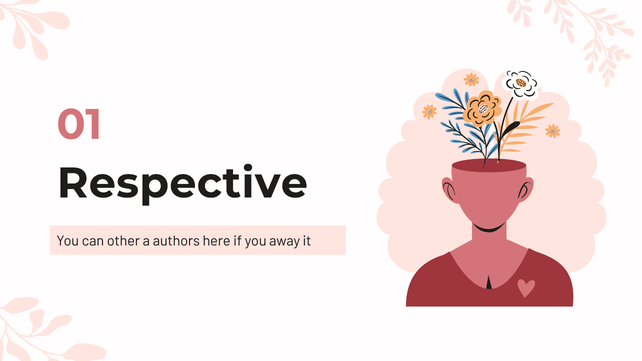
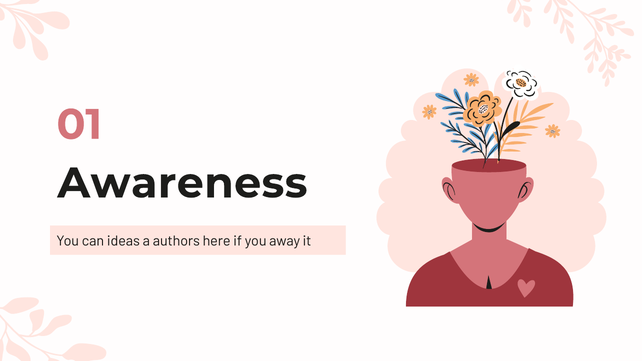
Respective: Respective -> Awareness (182, 183)
other: other -> ideas (123, 241)
